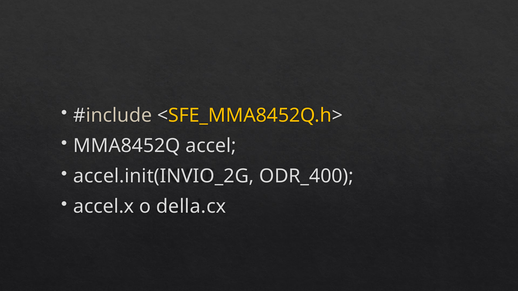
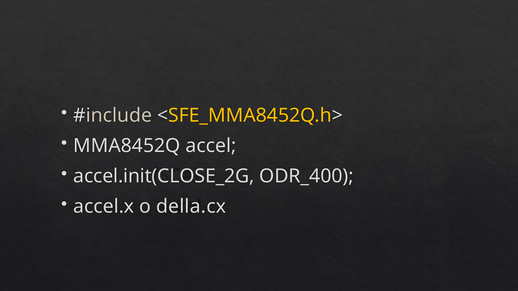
accel.init(INVIO_2G: accel.init(INVIO_2G -> accel.init(CLOSE_2G (164, 176)
